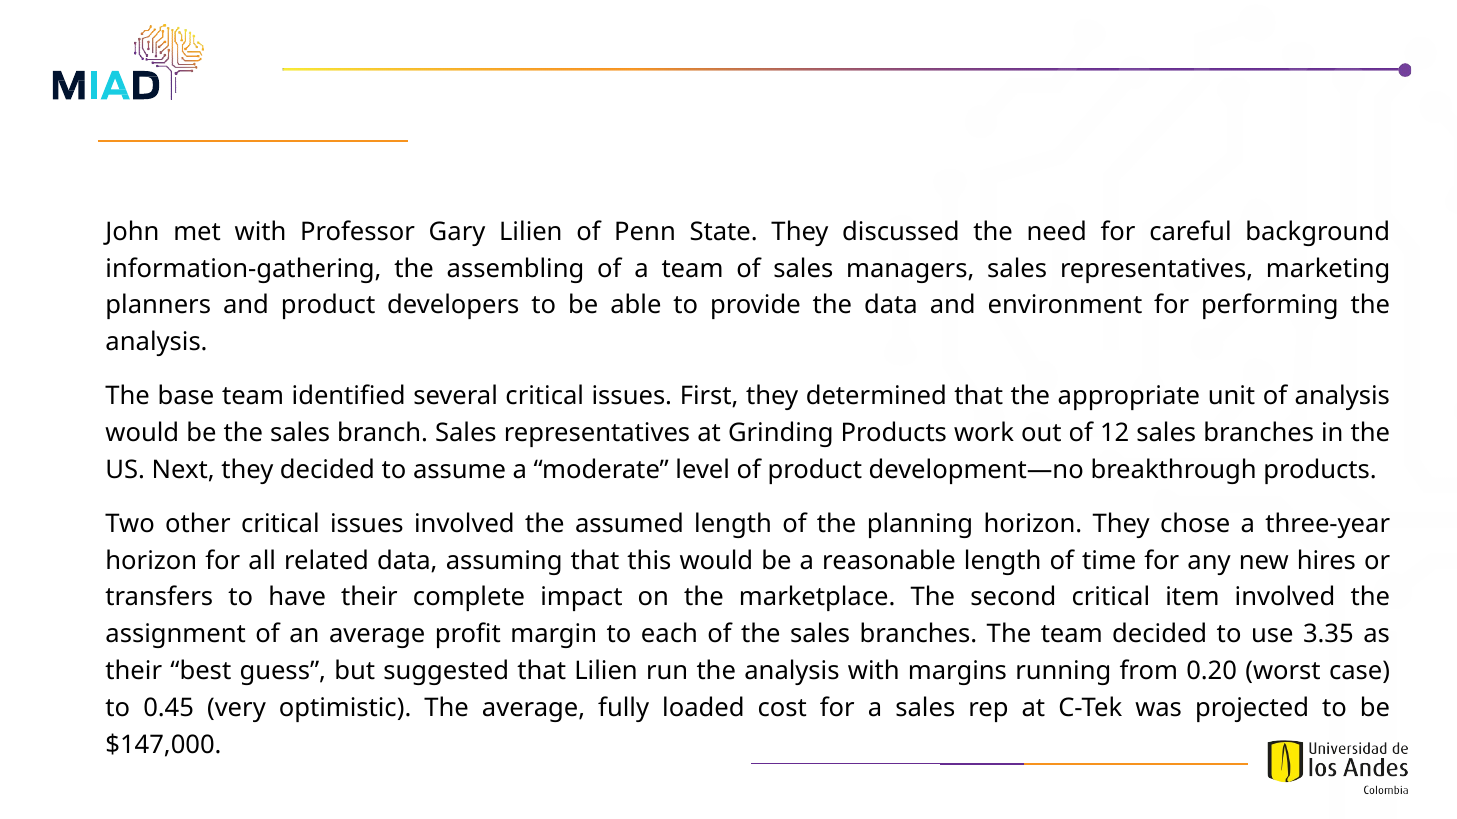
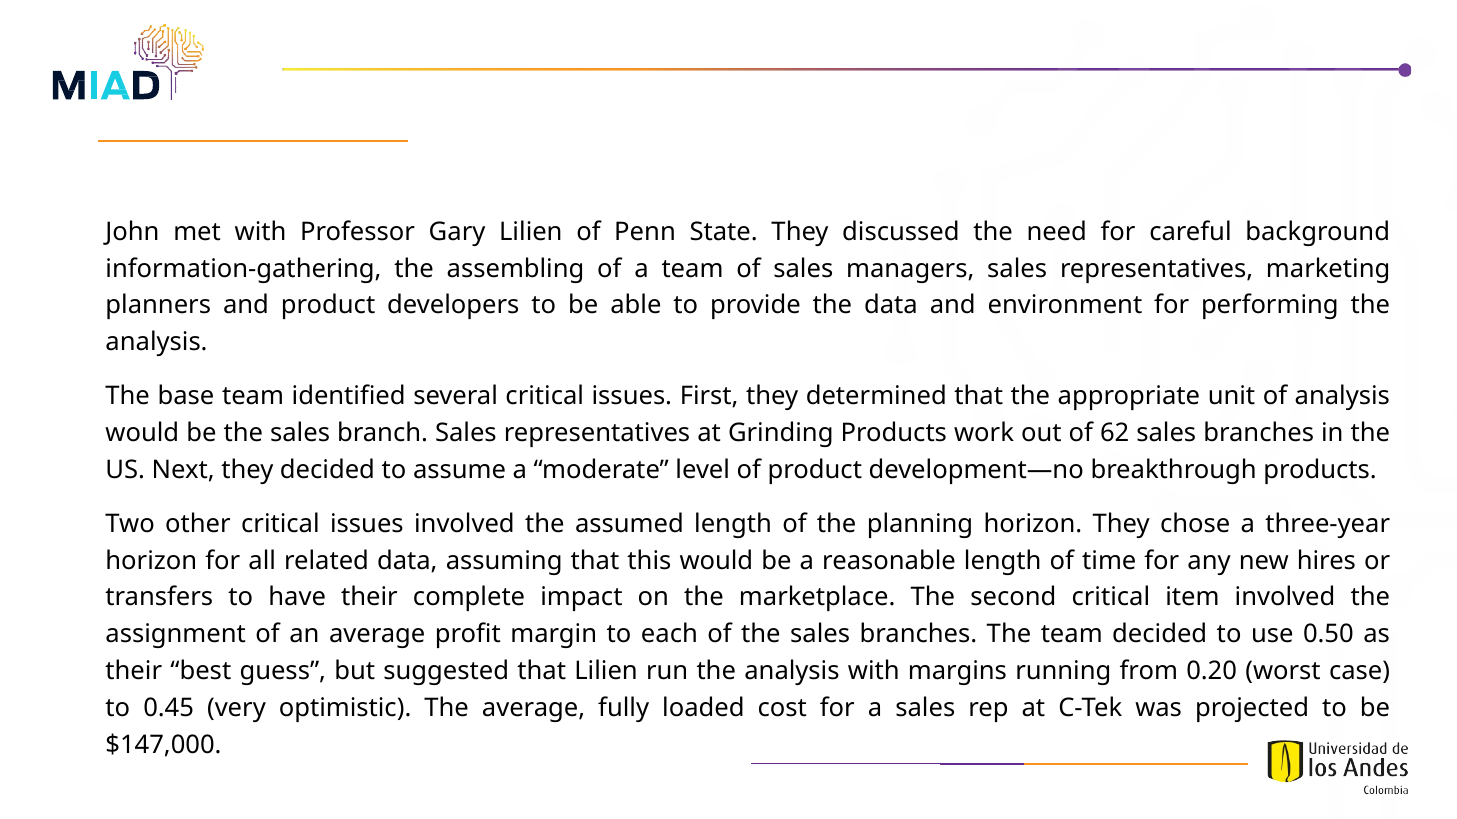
12: 12 -> 62 (1115, 433)
3.35: 3.35 -> 0.50 (1328, 634)
